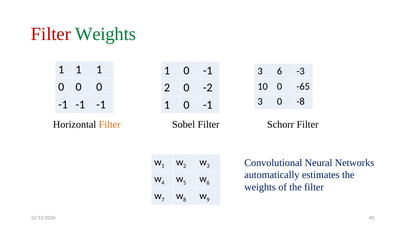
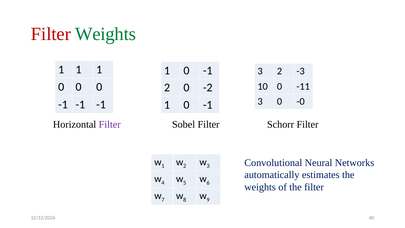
3 6: 6 -> 2 (280, 71)
-65: -65 -> -11 (303, 86)
-8: -8 -> -0 (301, 102)
Filter colour: orange -> purple (110, 124)
